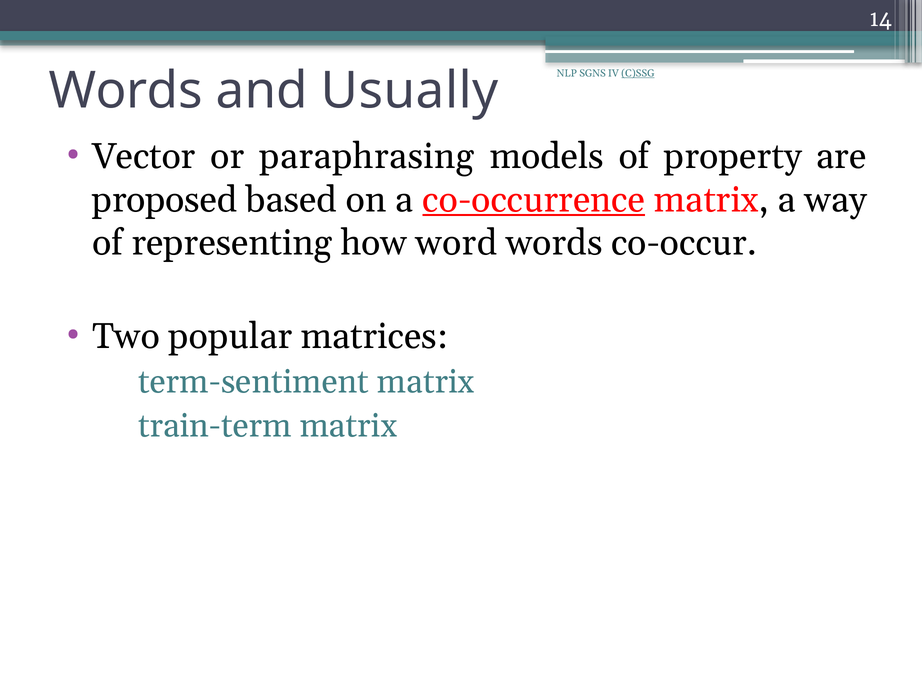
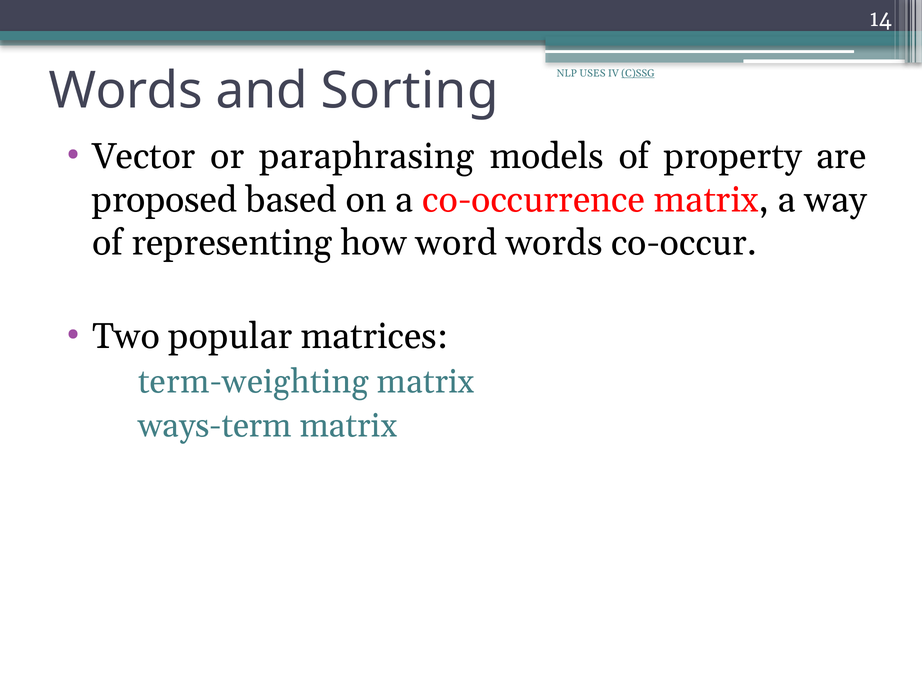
SGNS: SGNS -> USES (592, 73)
Usually: Usually -> Sorting (410, 91)
co-occurrence underline: present -> none (534, 200)
term-sentiment: term-sentiment -> term-weighting (253, 382)
train-term: train-term -> ways-term (215, 425)
